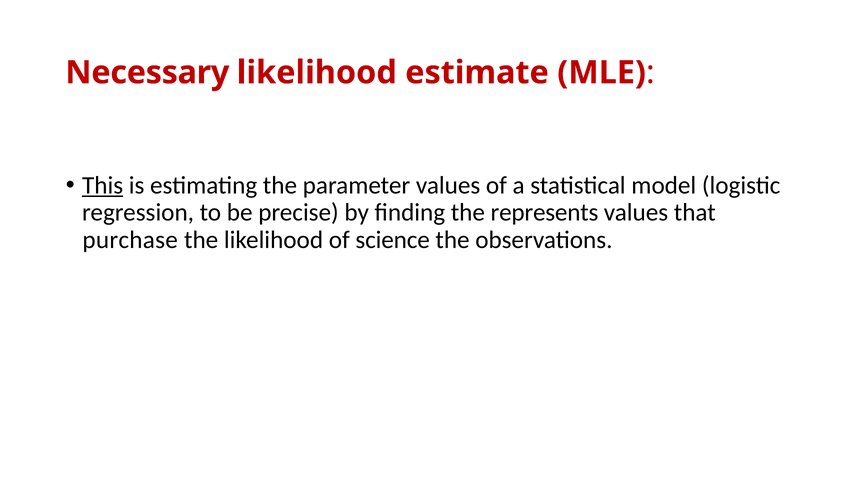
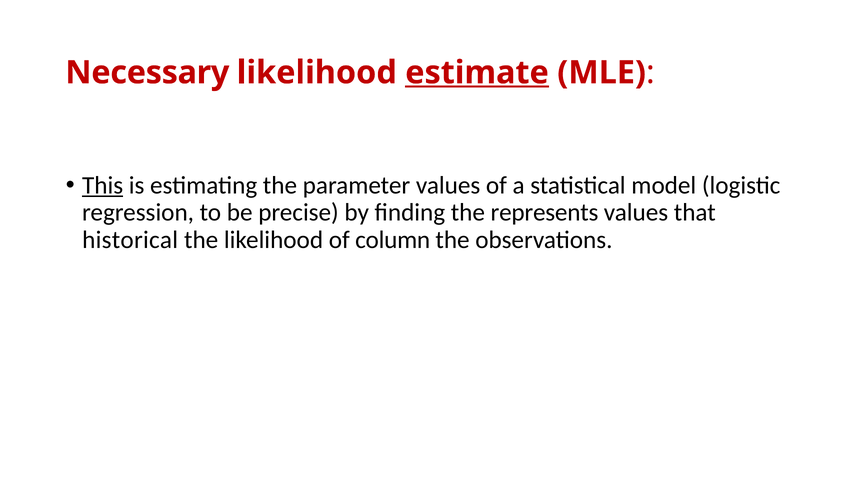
estimate underline: none -> present (477, 73)
purchase: purchase -> historical (130, 240)
science: science -> column (393, 240)
